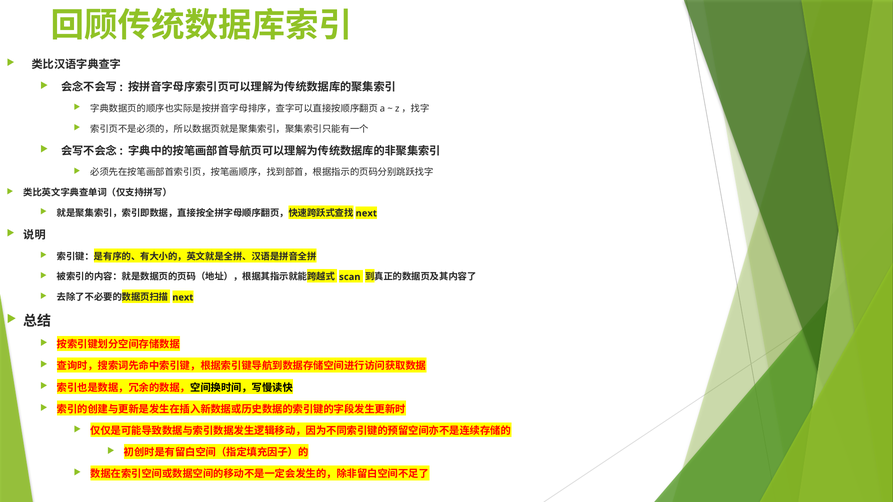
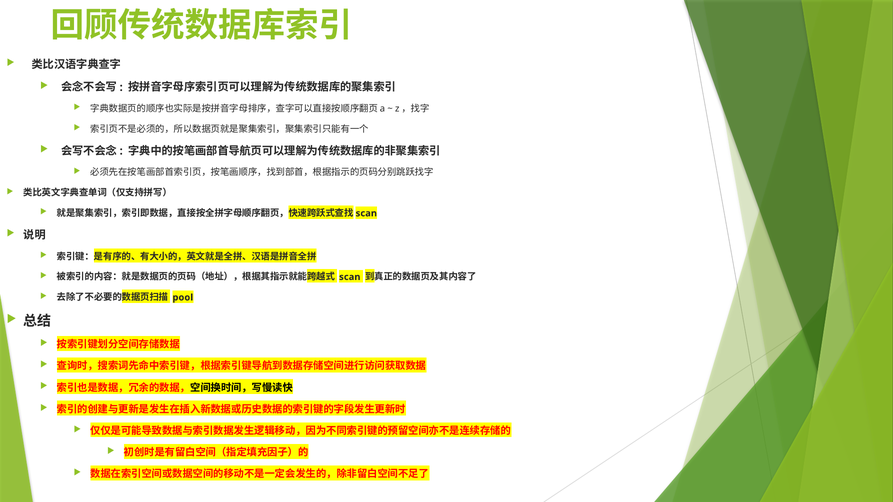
next: next -> scan (366, 213)
next: next -> pool (183, 298)
